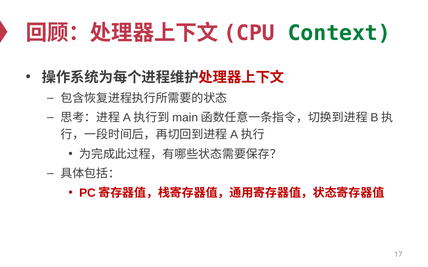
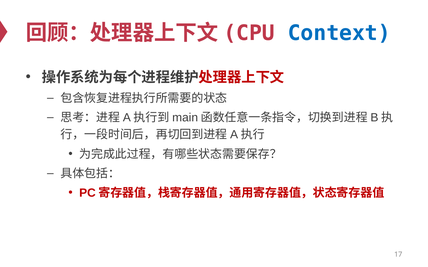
Context colour: green -> blue (339, 33)
